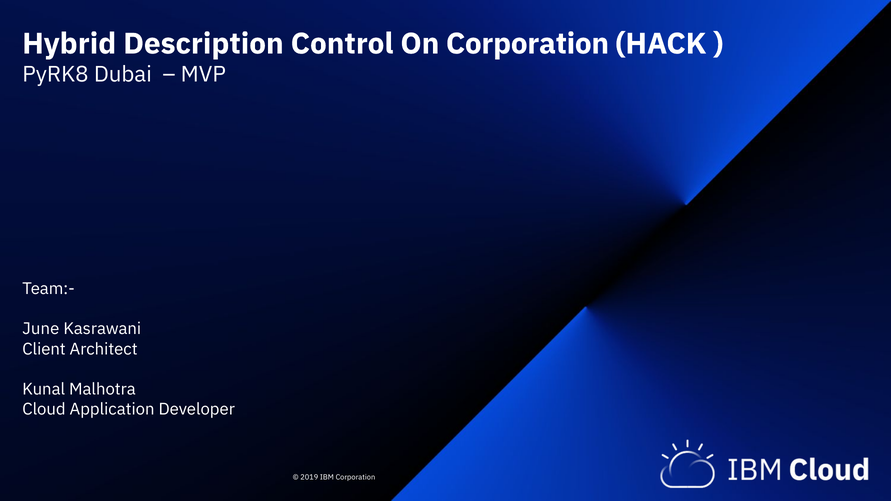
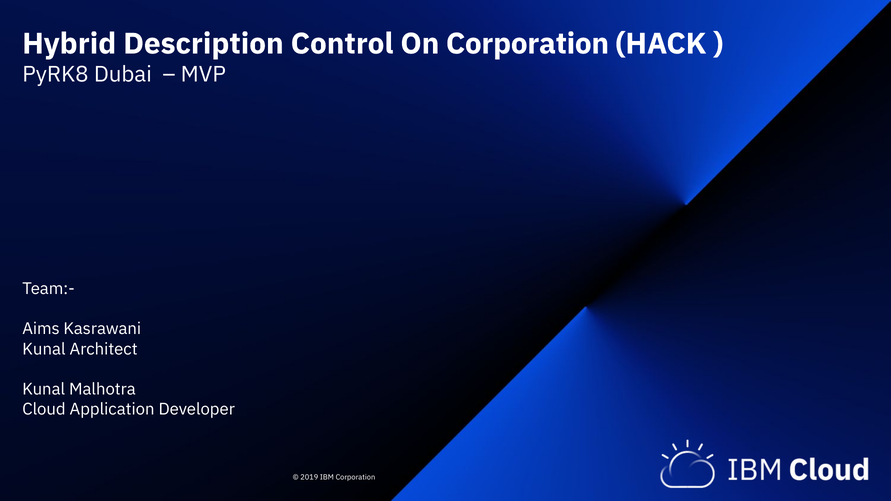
June: June -> Aims (41, 329)
Client: Client -> Kunal (44, 349)
